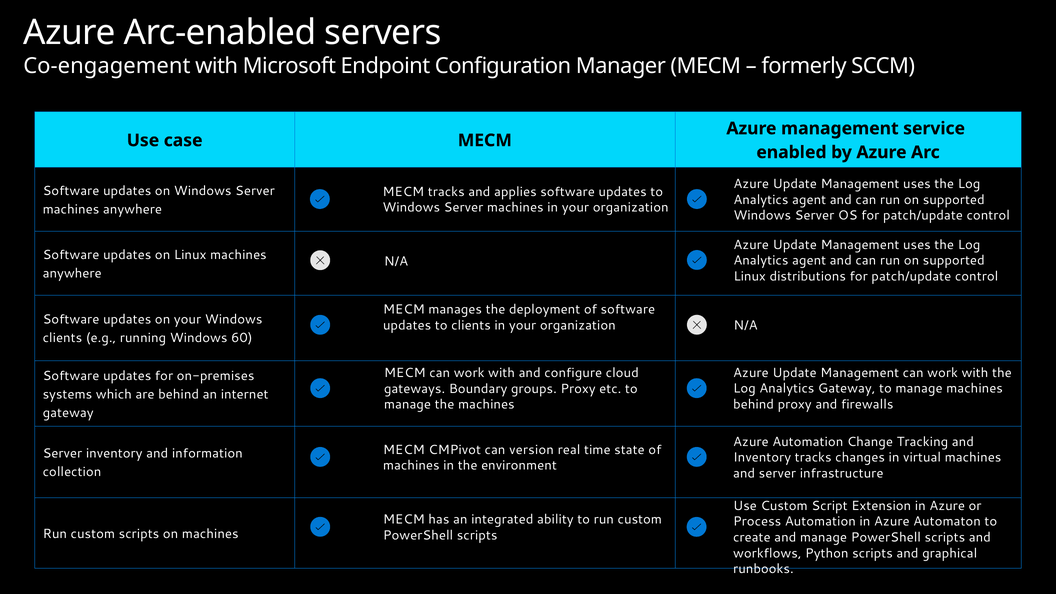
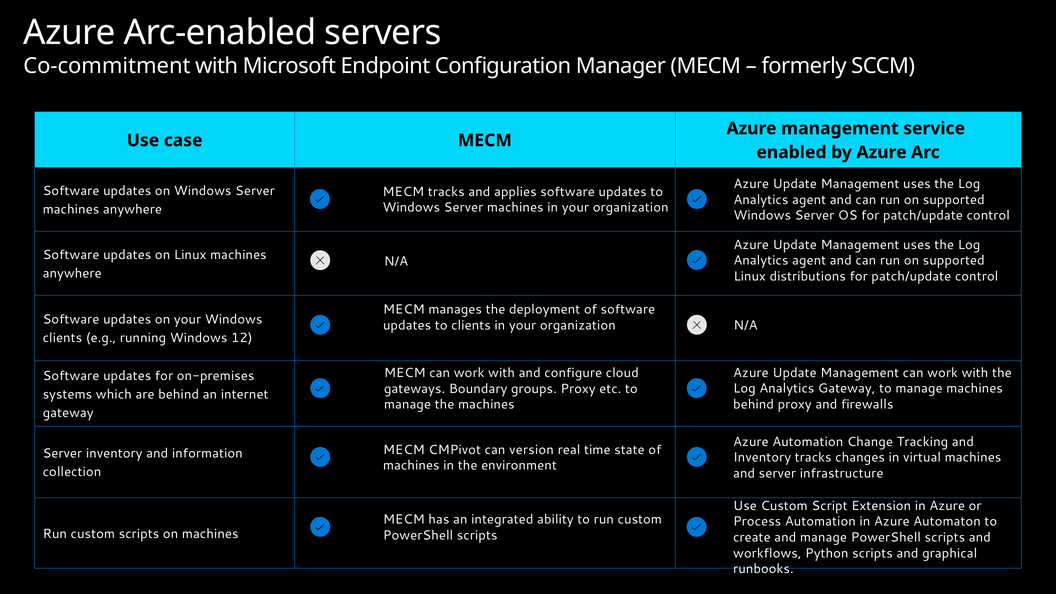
Co-engagement: Co-engagement -> Co-commitment (107, 66)
60: 60 -> 12 (242, 338)
